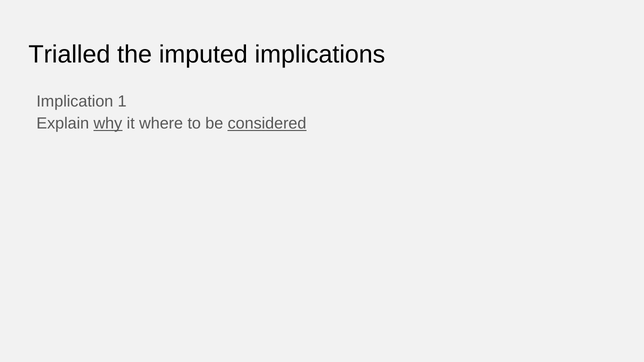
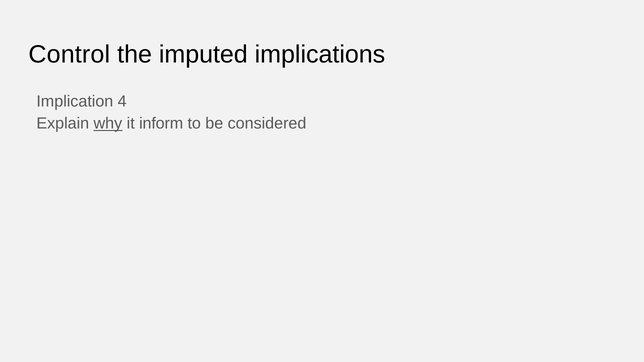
Trialled: Trialled -> Control (69, 55)
1: 1 -> 4 (122, 101)
where: where -> inform (161, 123)
considered underline: present -> none (267, 123)
